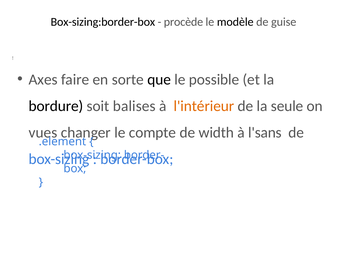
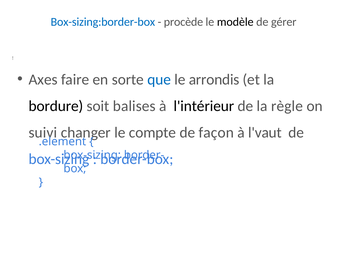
Box-sizing:border-box colour: black -> blue (103, 22)
guise: guise -> gérer (284, 22)
que colour: black -> blue (159, 79)
possible: possible -> arrondis (214, 79)
l'intérieur colour: orange -> black (204, 106)
seule: seule -> règle (287, 106)
vues: vues -> suivi (43, 132)
width: width -> façon (216, 132)
l'sans: l'sans -> l'vaut (265, 132)
